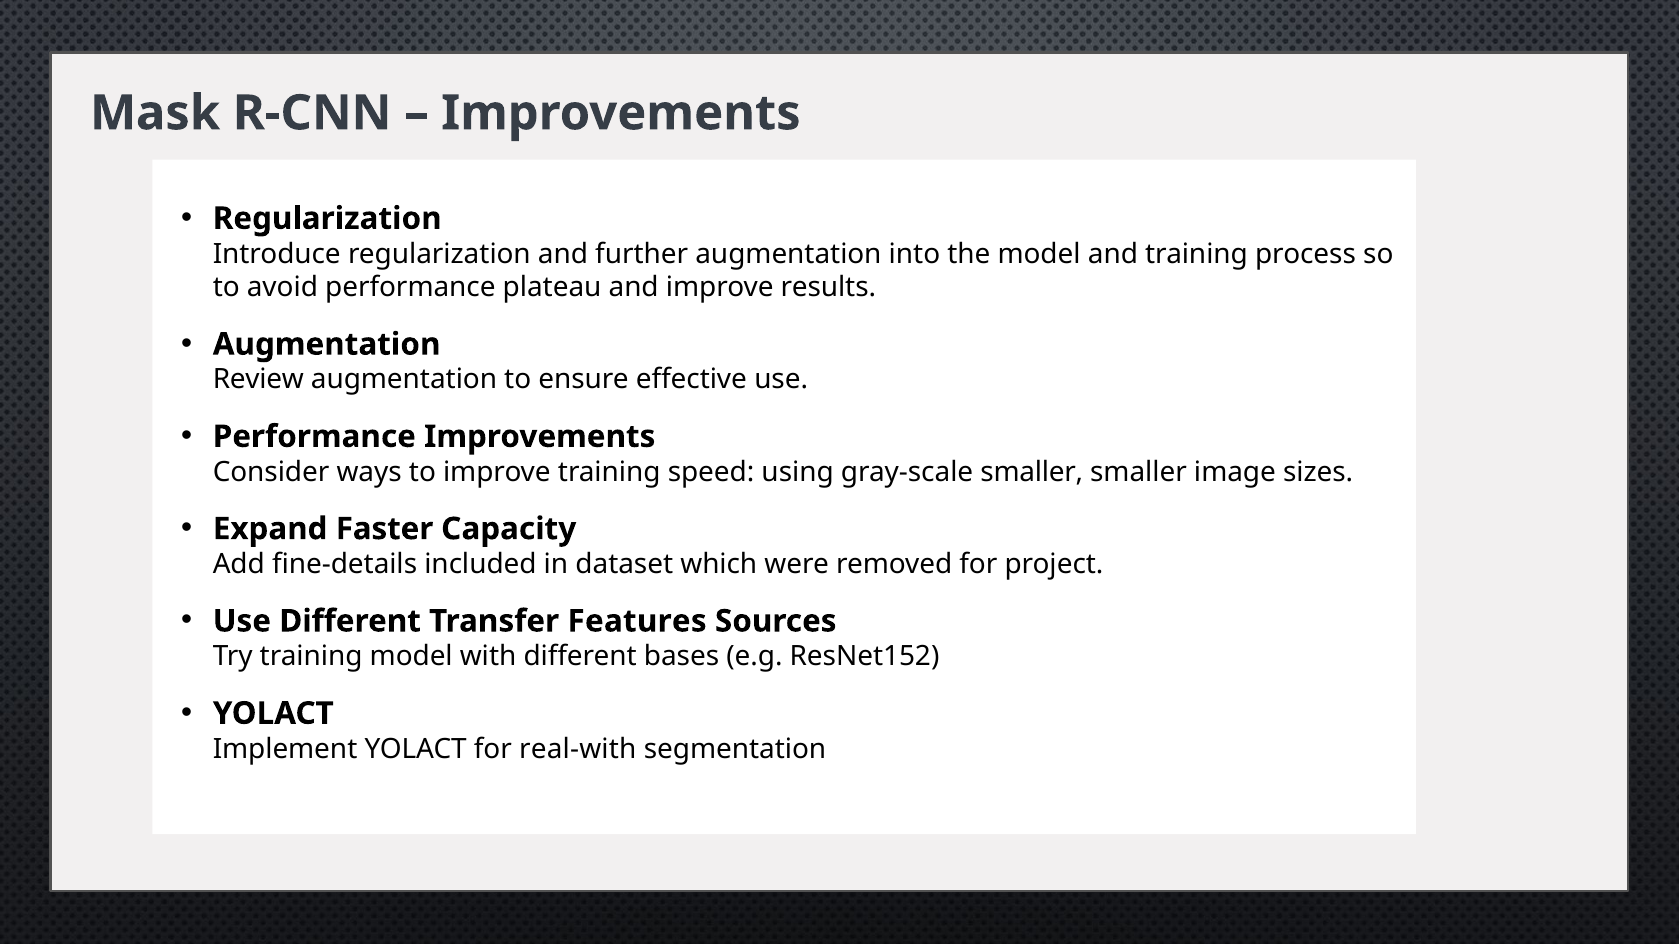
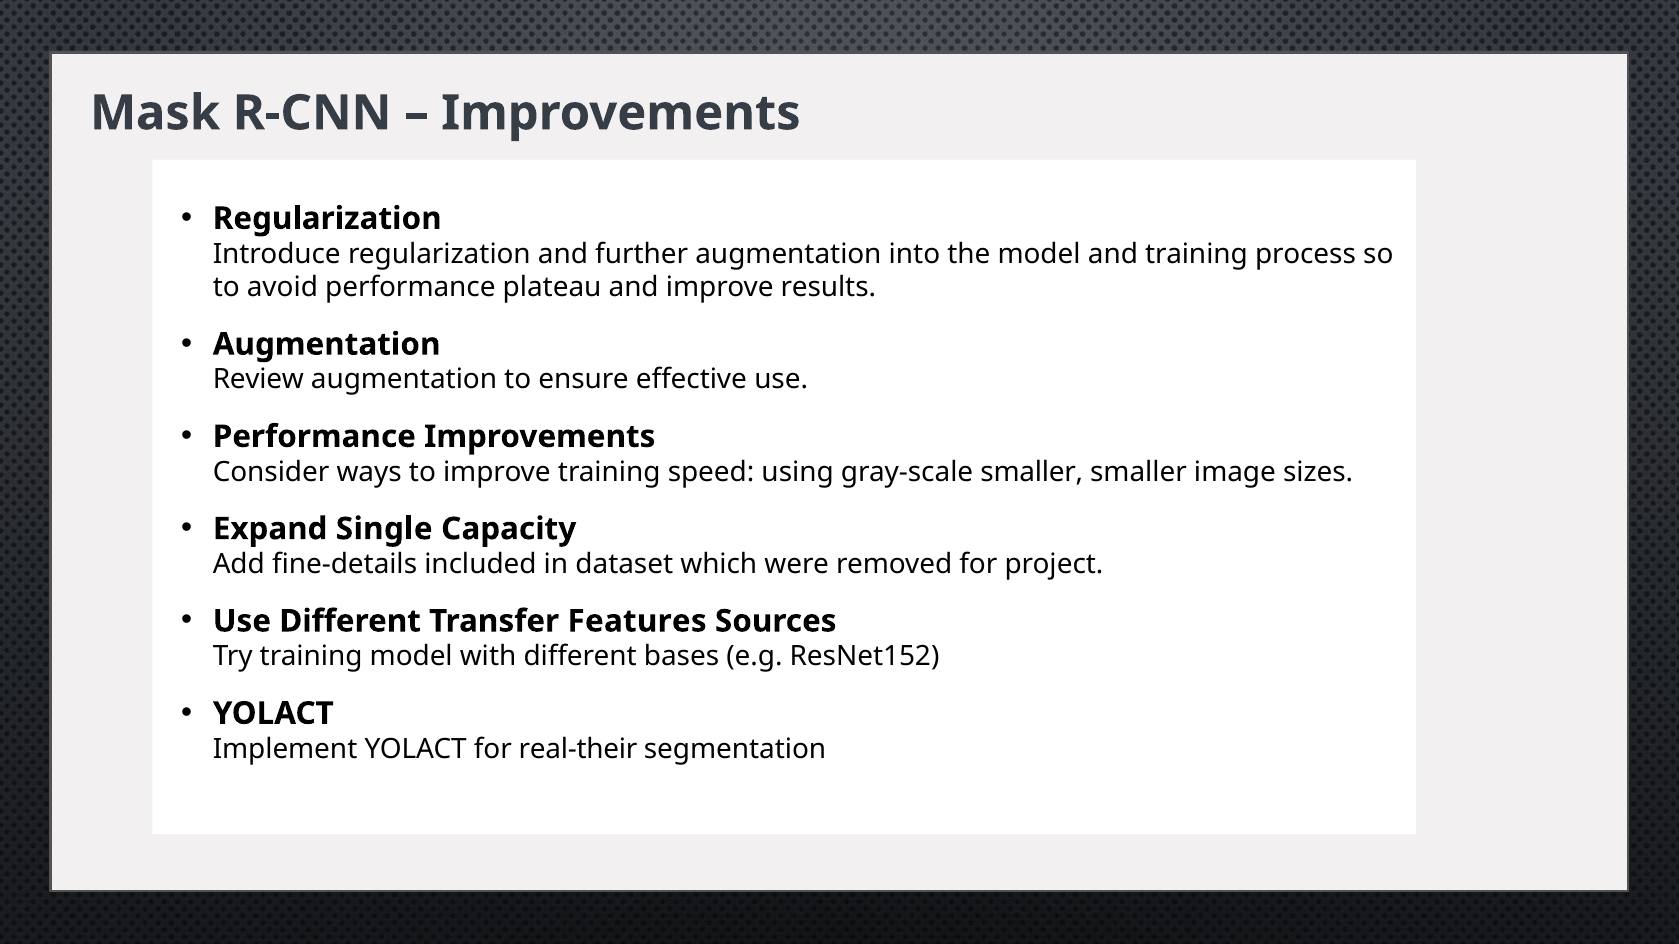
Faster: Faster -> Single (384, 529)
real-with: real-with -> real-their (578, 749)
